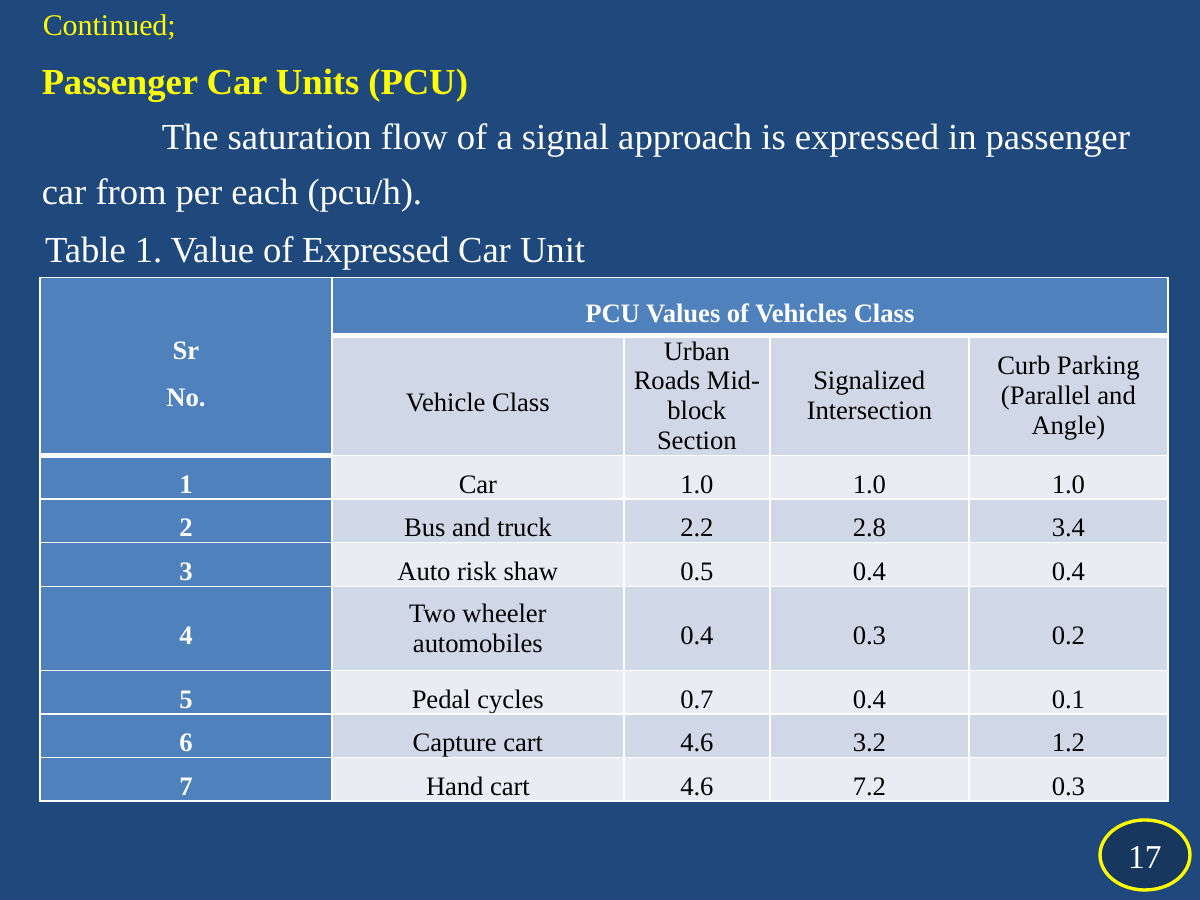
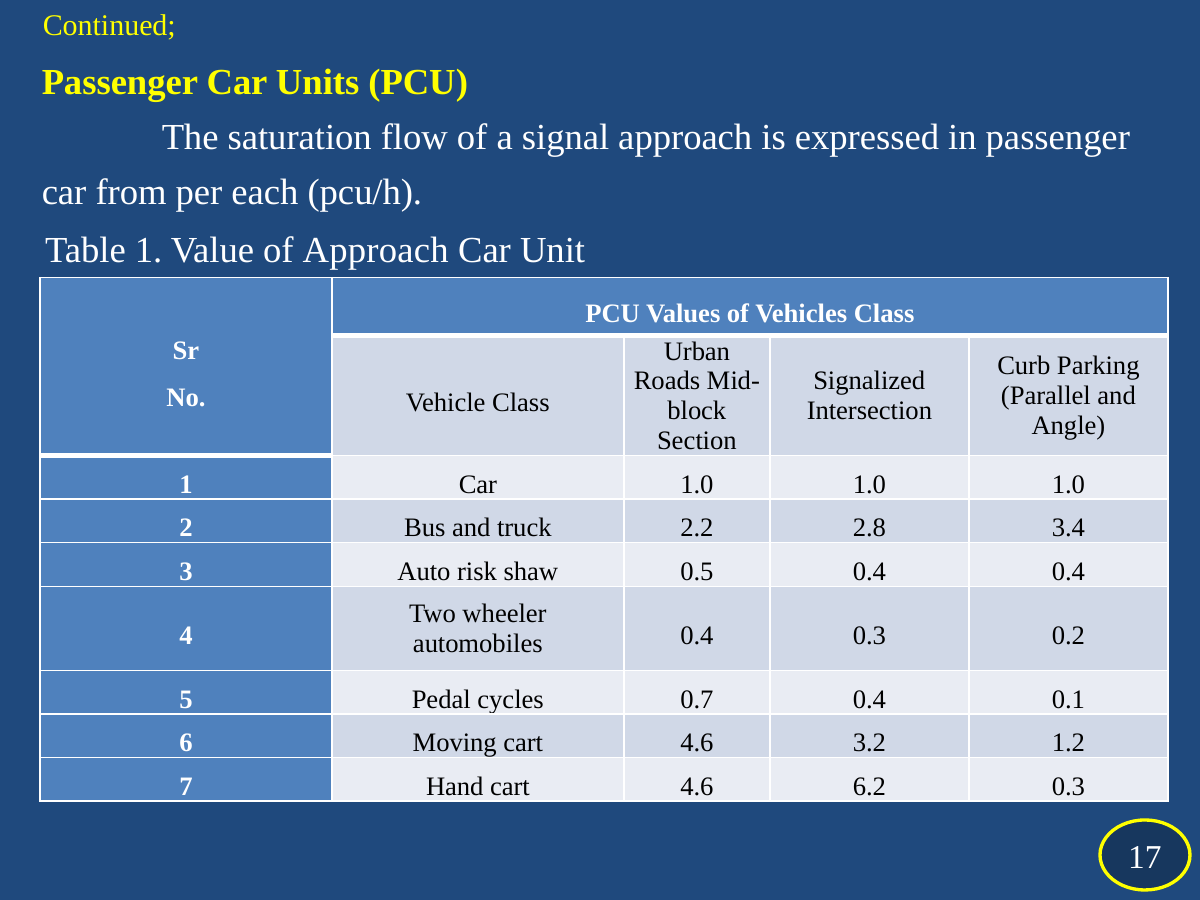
of Expressed: Expressed -> Approach (376, 250)
Capture: Capture -> Moving (455, 743)
7.2: 7.2 -> 6.2 (869, 786)
